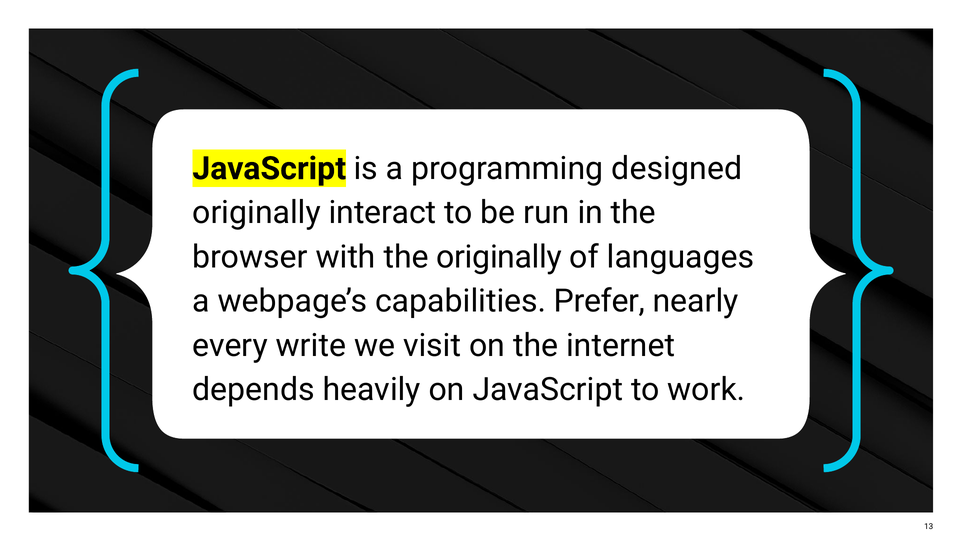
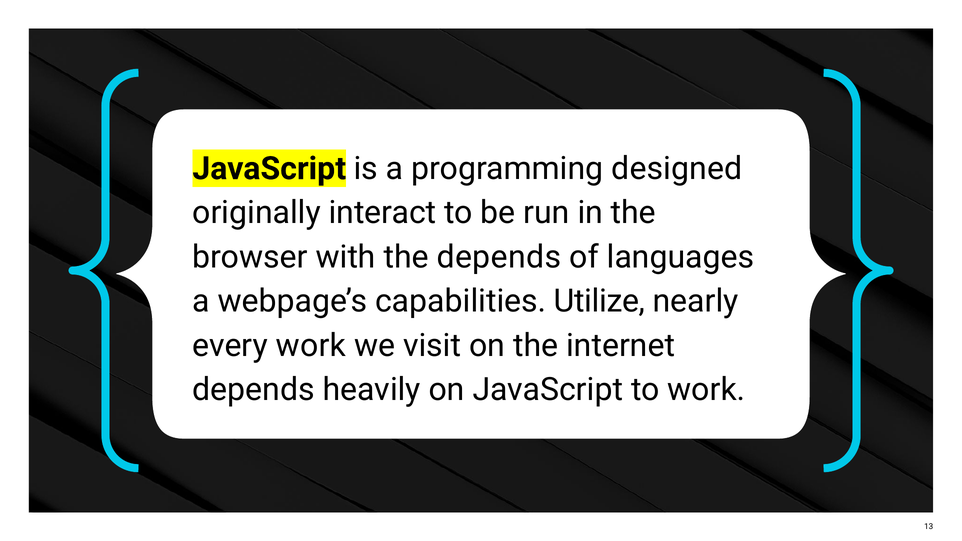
the originally: originally -> depends (499, 257)
Prefer: Prefer -> Utilize (599, 301)
every write: write -> work (311, 346)
